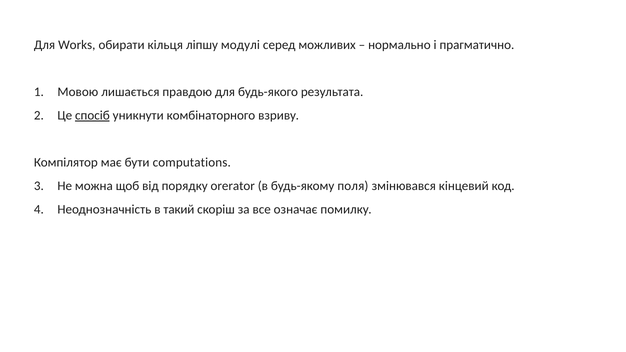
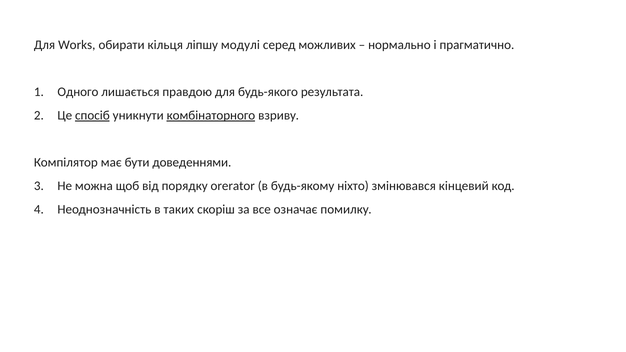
Мовою: Мовою -> Одного (78, 92)
комбінаторного underline: none -> present (211, 115)
computations: computations -> доведеннями (192, 162)
поля: поля -> ніхто (353, 186)
такий: такий -> таких (179, 209)
